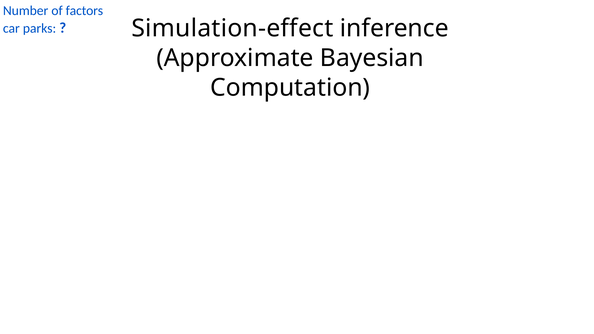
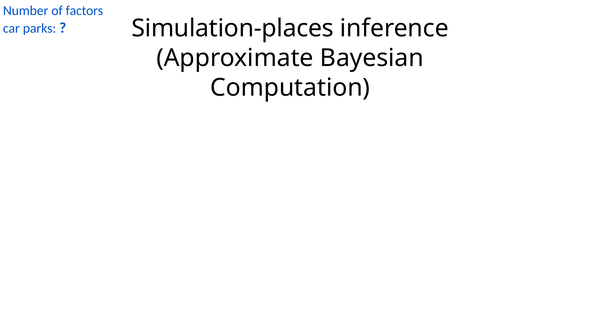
Simulation-effect: Simulation-effect -> Simulation-places (233, 28)
